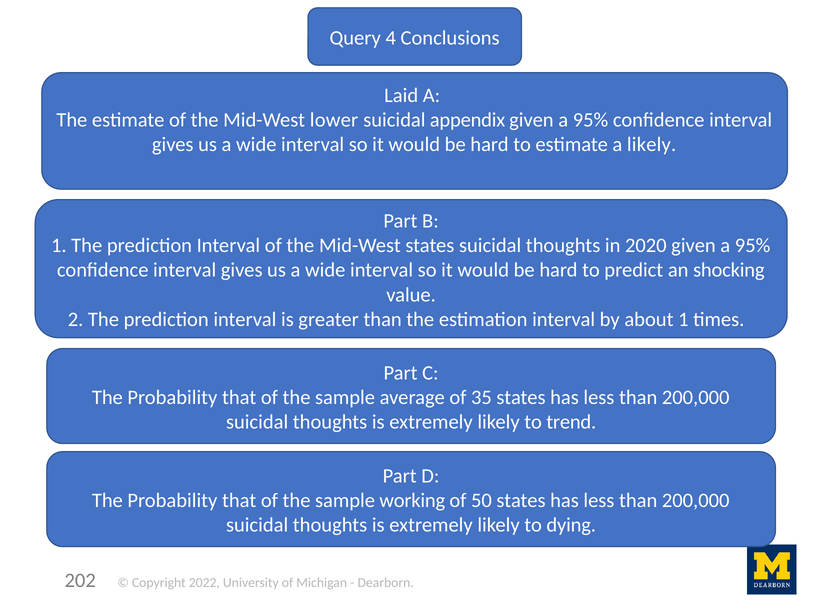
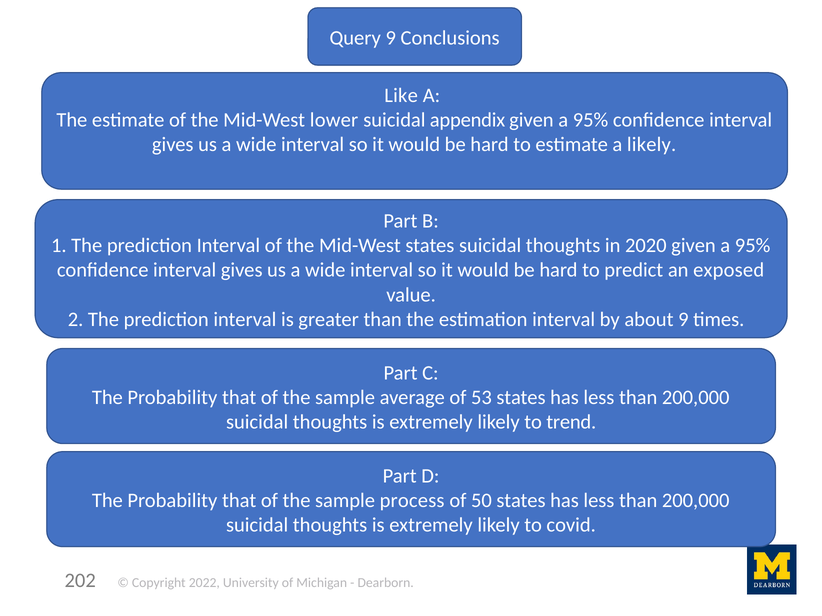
Query 4: 4 -> 9 (391, 38)
Laid: Laid -> Like (401, 95)
shocking: shocking -> exposed (729, 270)
about 1: 1 -> 9 (683, 320)
35: 35 -> 53 (481, 398)
working: working -> process (412, 501)
dying: dying -> covid (571, 526)
